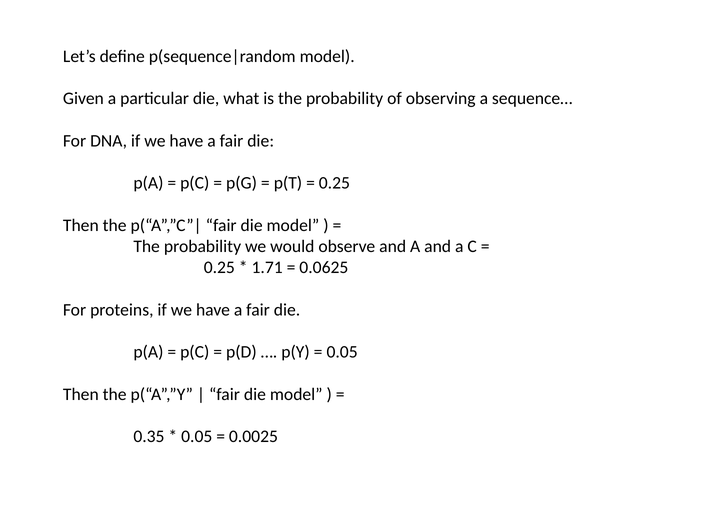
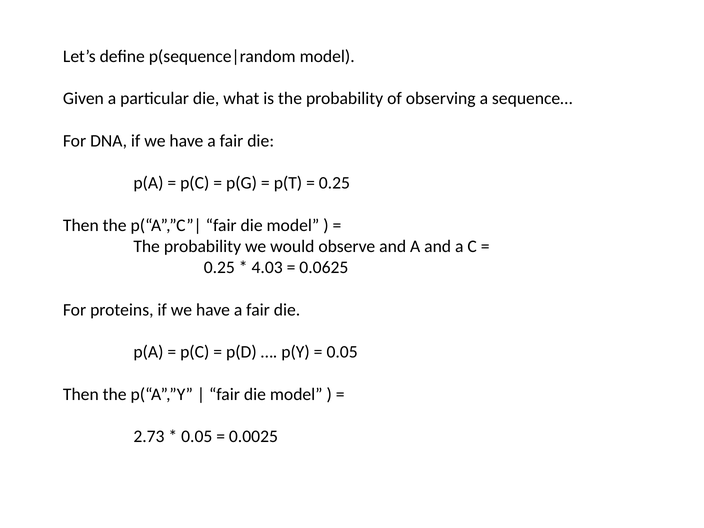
1.71: 1.71 -> 4.03 (267, 268)
0.35: 0.35 -> 2.73 (149, 436)
